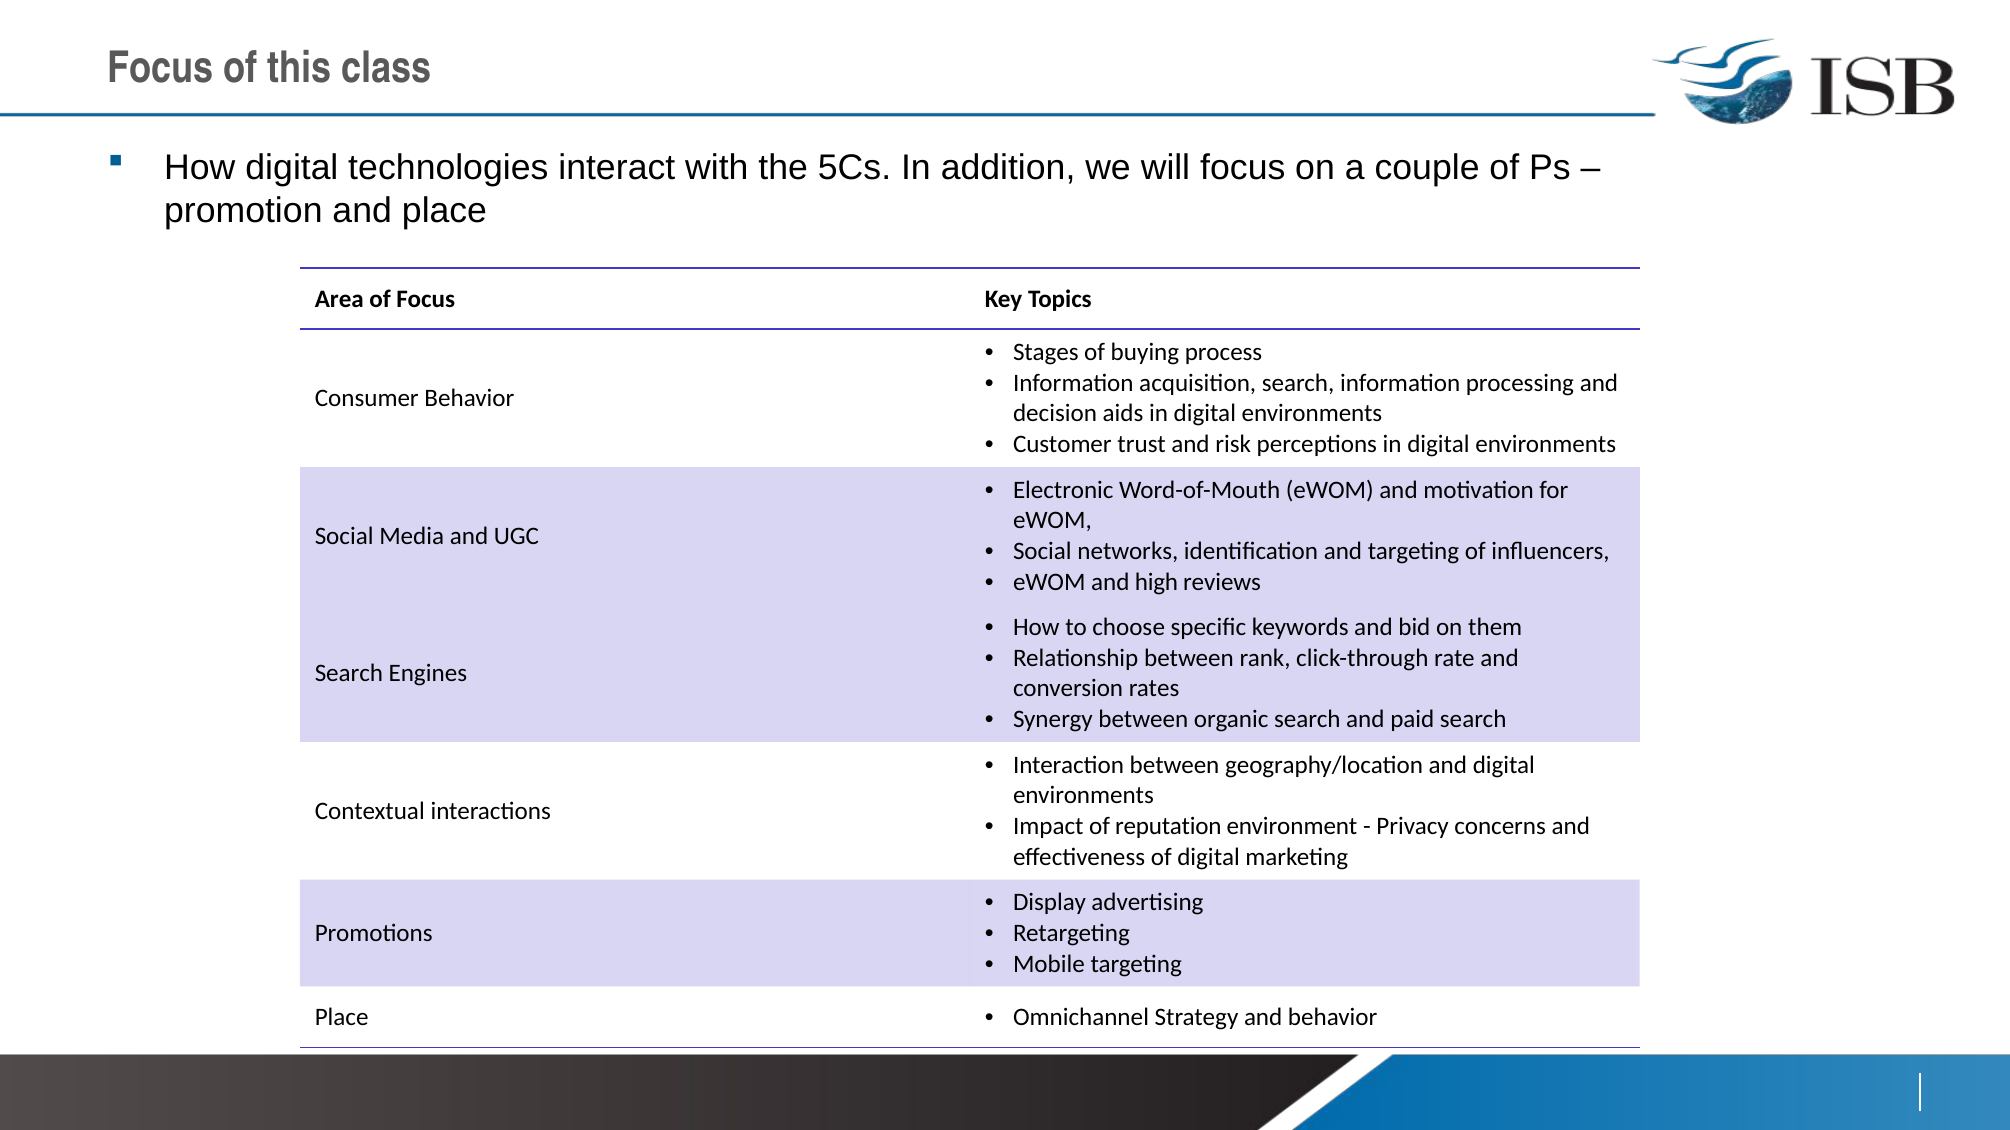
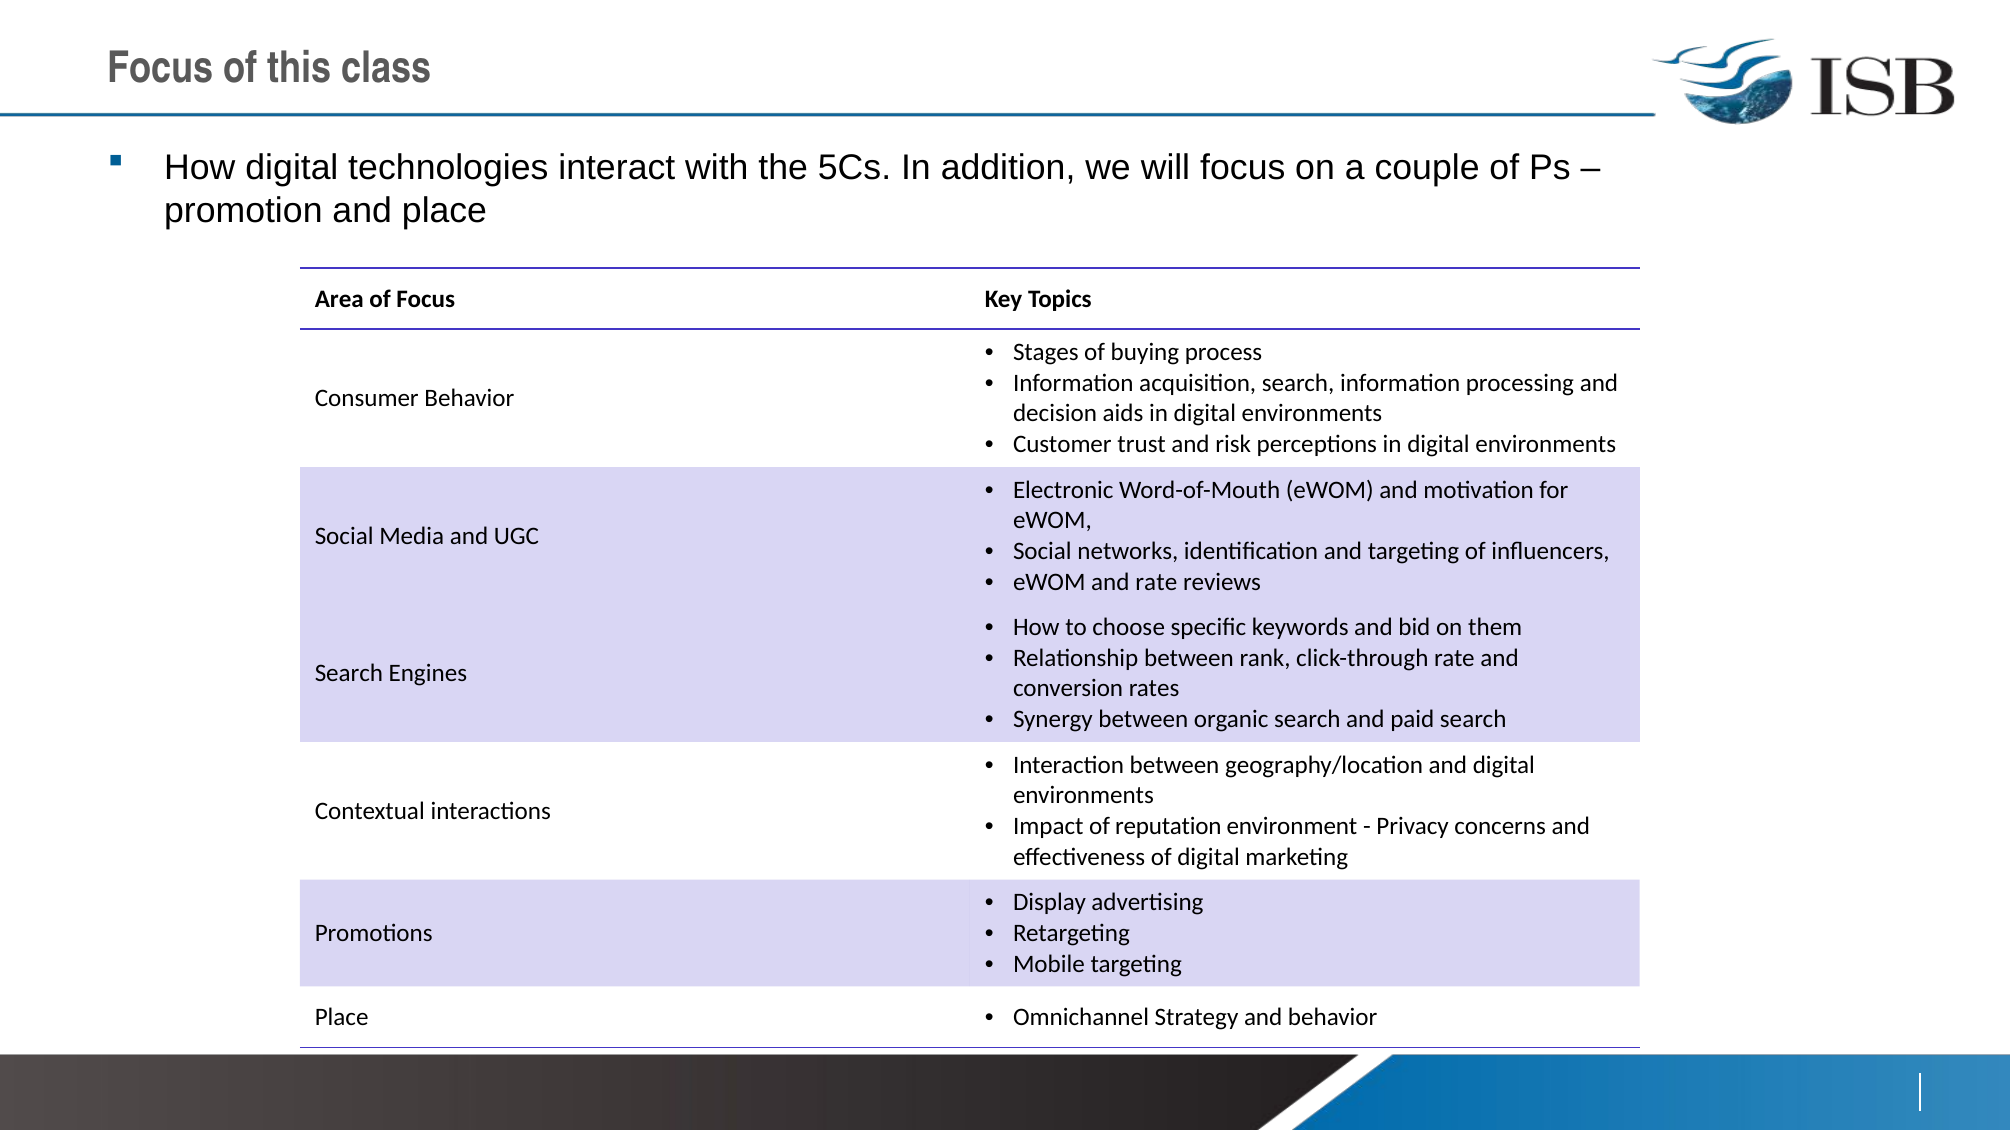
and high: high -> rate (1156, 582)
